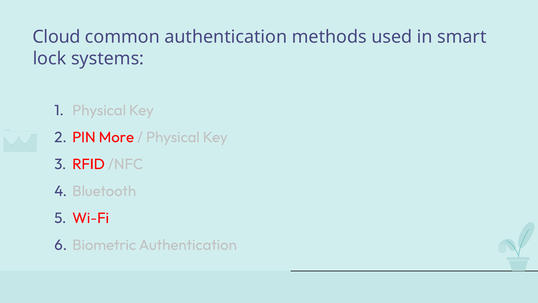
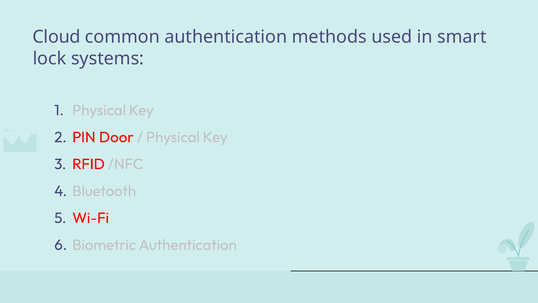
More: More -> Door (116, 137)
